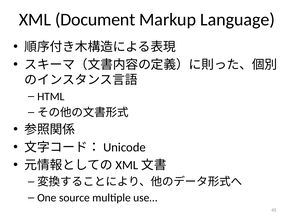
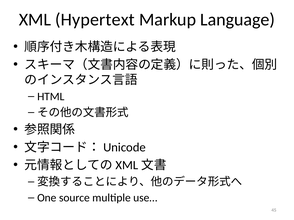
Document: Document -> Hypertext (95, 20)
